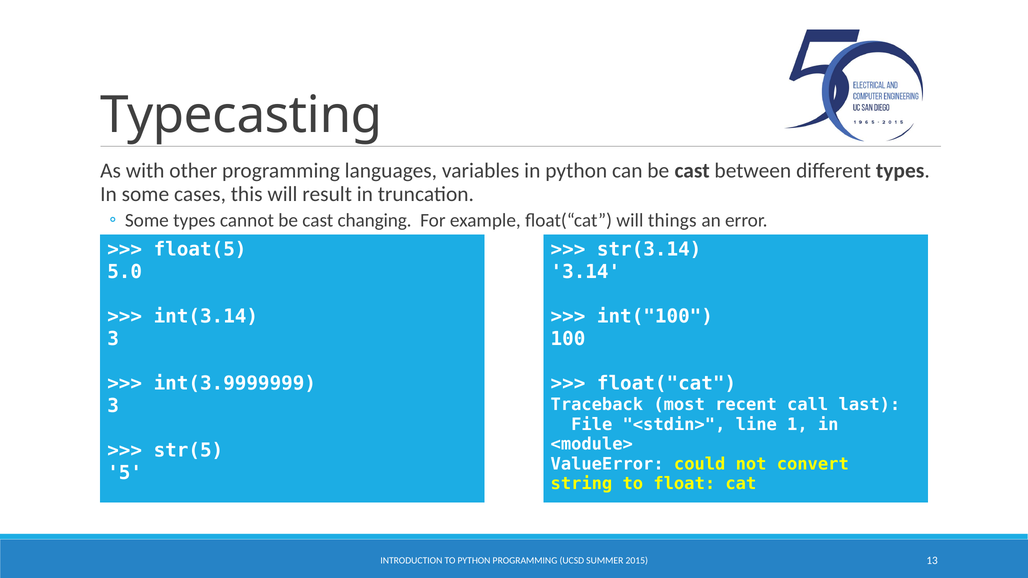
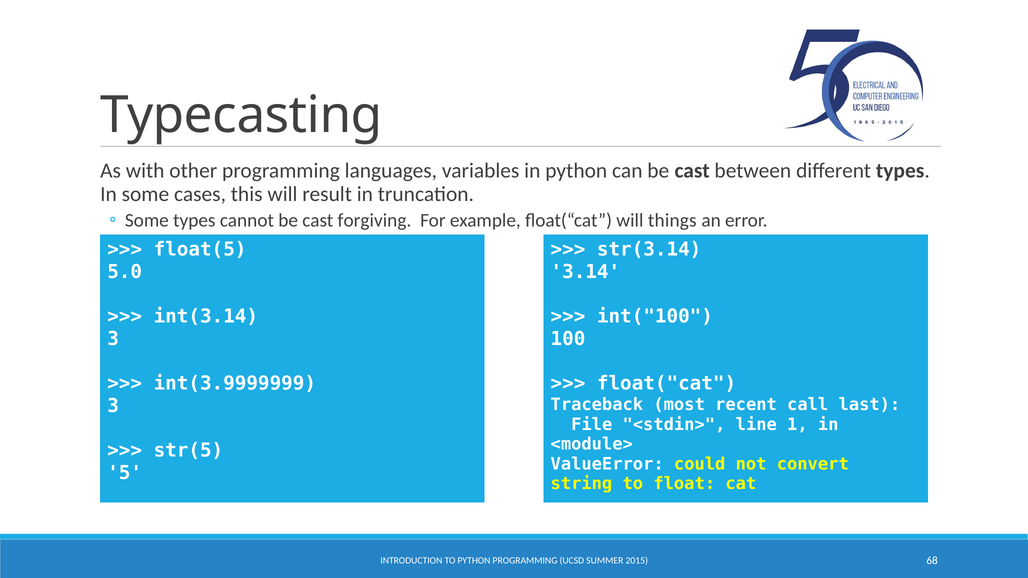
changing: changing -> forgiving (374, 220)
13: 13 -> 68 (932, 561)
